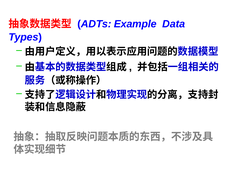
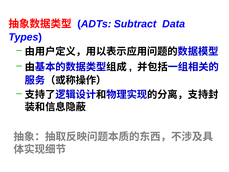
Example: Example -> Subtract (135, 24)
